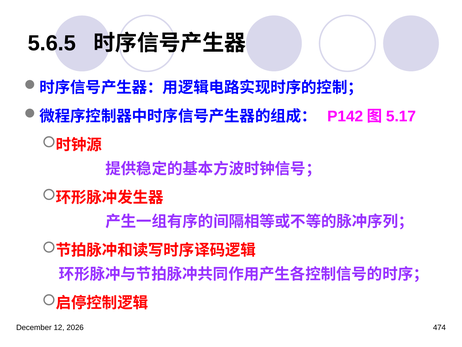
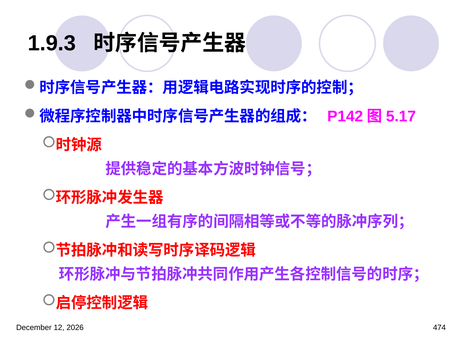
5.6.5: 5.6.5 -> 1.9.3 (52, 43)
